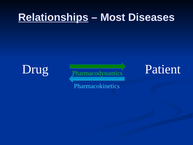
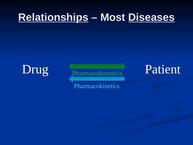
Diseases underline: none -> present (151, 17)
